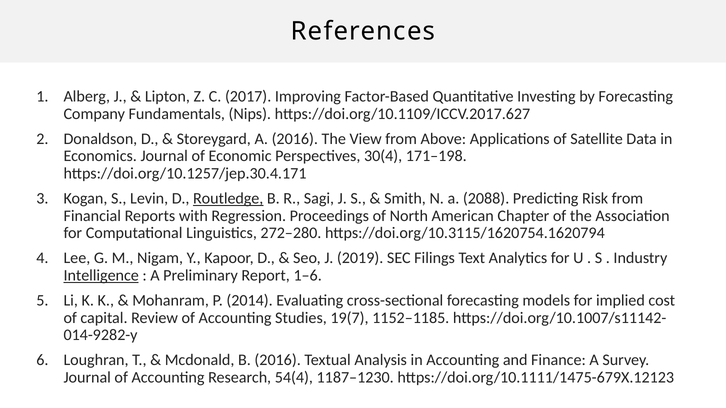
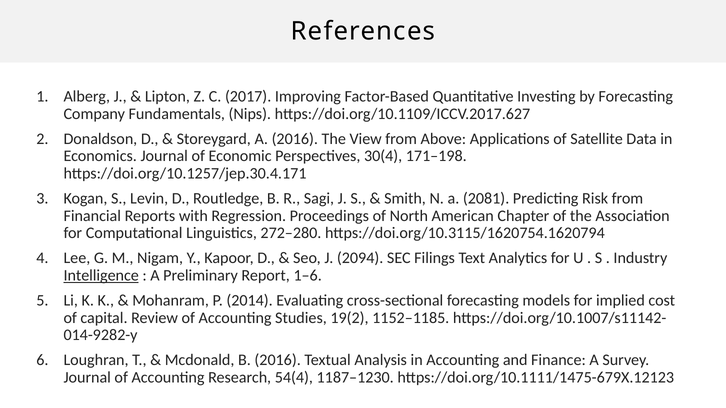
Routledge underline: present -> none (228, 199)
2088: 2088 -> 2081 (486, 199)
2019: 2019 -> 2094 (360, 258)
19(7: 19(7 -> 19(2 (350, 318)
